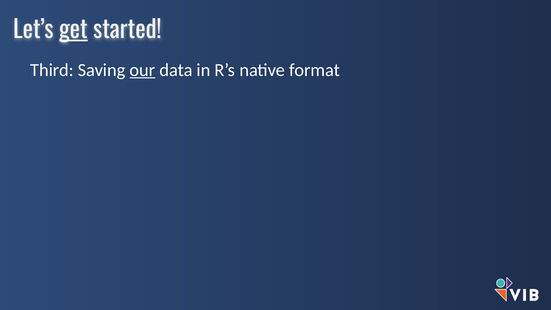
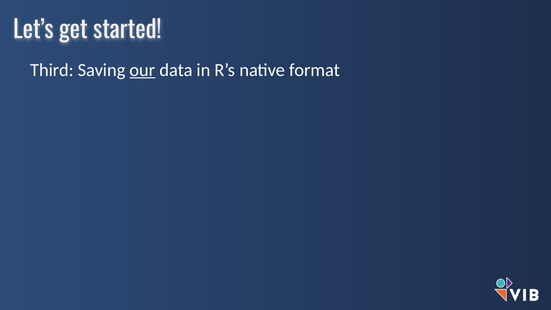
get underline: present -> none (73, 30)
